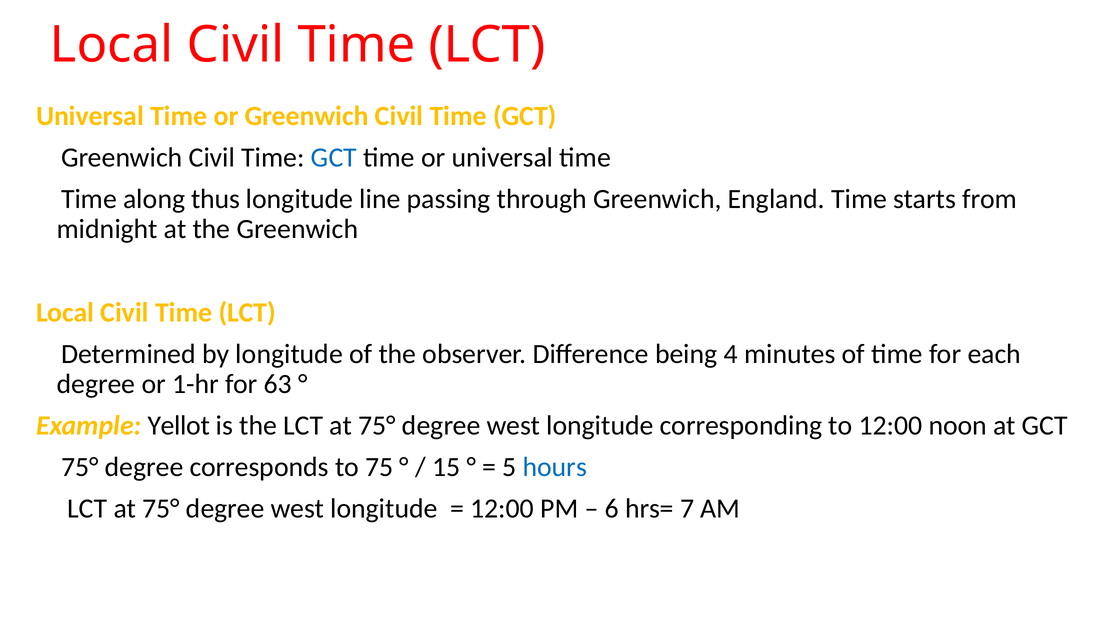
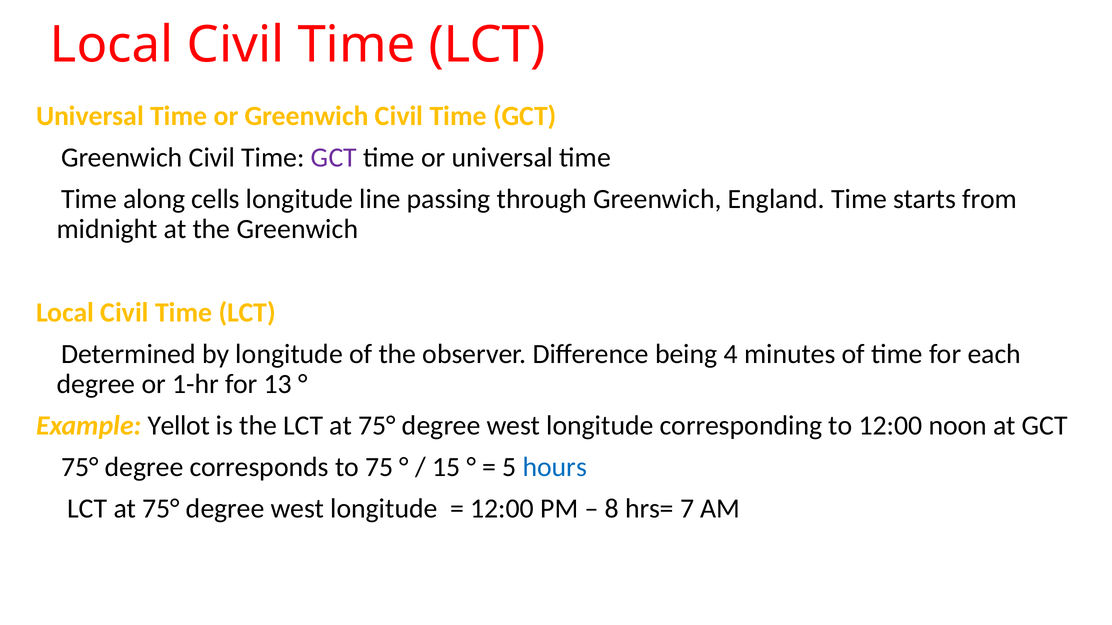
GCT colour: blue -> purple (334, 158)
thus: thus -> cells (216, 199)
63: 63 -> 13 (278, 384)
6: 6 -> 8 (612, 509)
